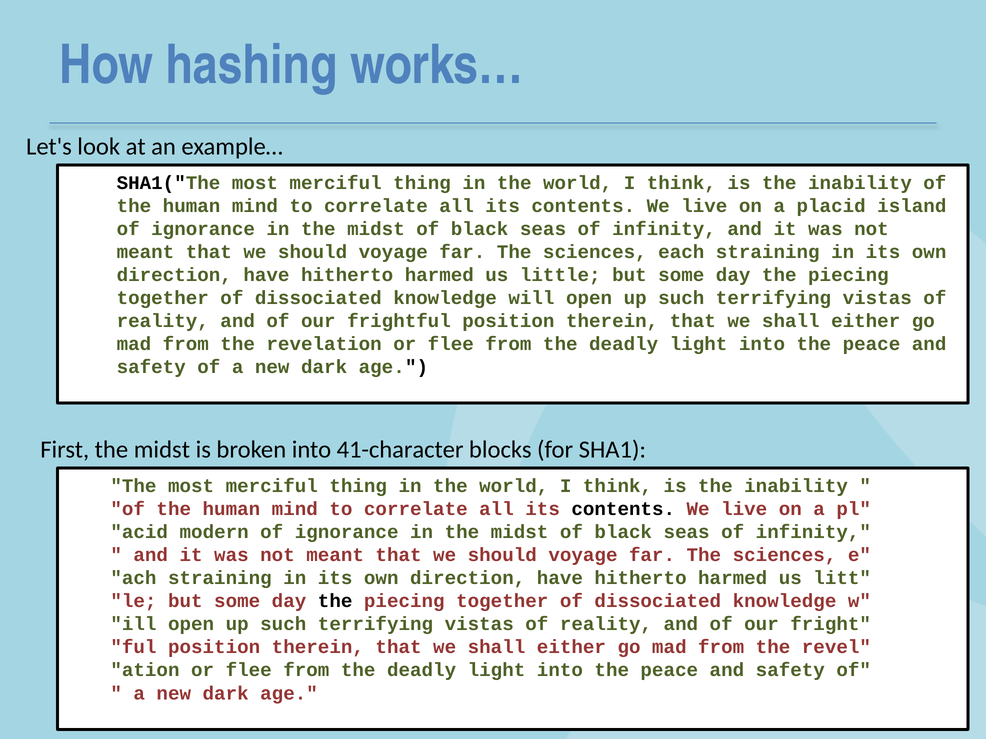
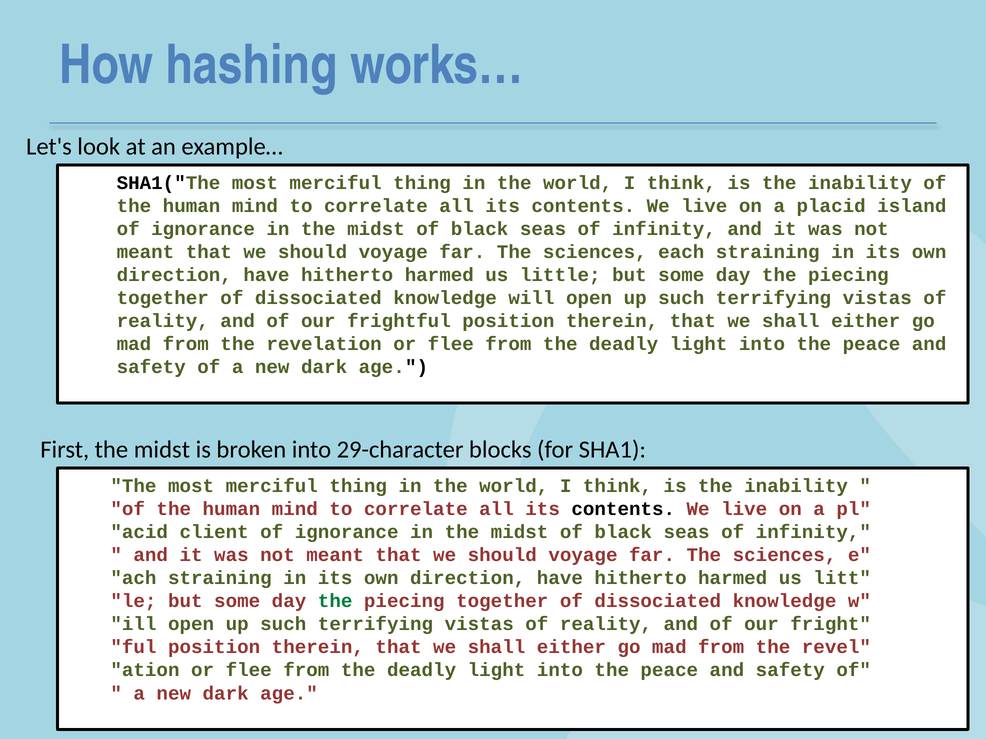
41-character: 41-character -> 29-character (400, 450)
modern: modern -> client (214, 532)
the colour: black -> green (335, 601)
